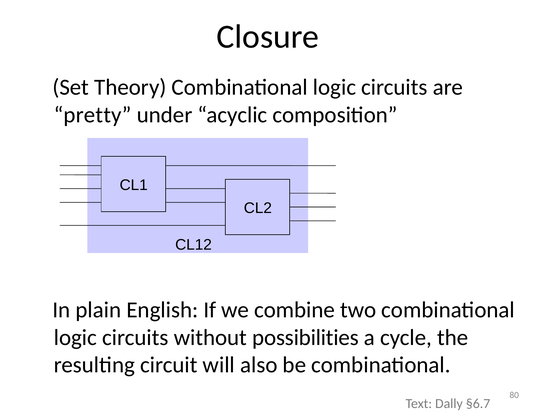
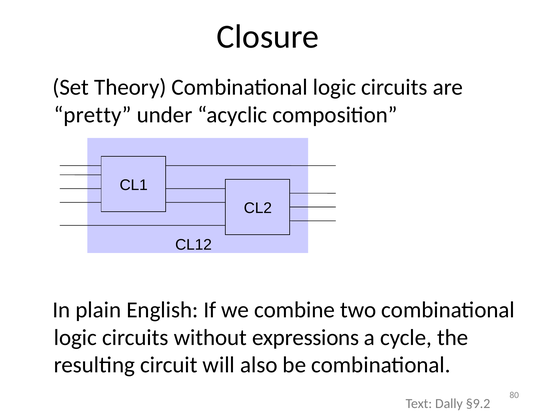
possibilities: possibilities -> expressions (306, 337)
§6.7: §6.7 -> §9.2 (478, 404)
